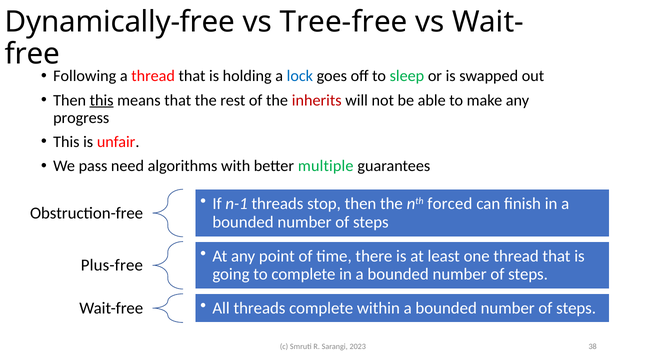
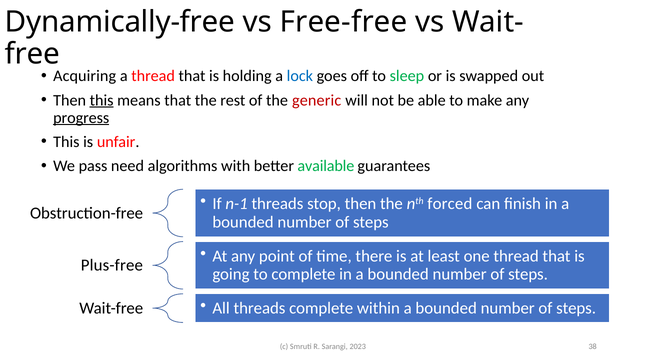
Tree-free: Tree-free -> Free-free (344, 22)
Following: Following -> Acquiring (85, 76)
inherits: inherits -> generic (317, 100)
progress underline: none -> present (81, 118)
multiple: multiple -> available (326, 166)
